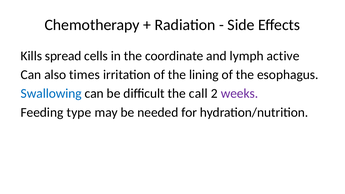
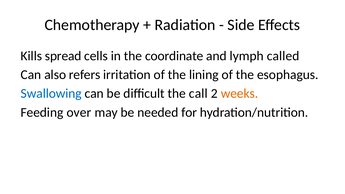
active: active -> called (283, 56)
times: times -> refers (85, 75)
weeks colour: purple -> orange (239, 94)
type: type -> over (79, 112)
